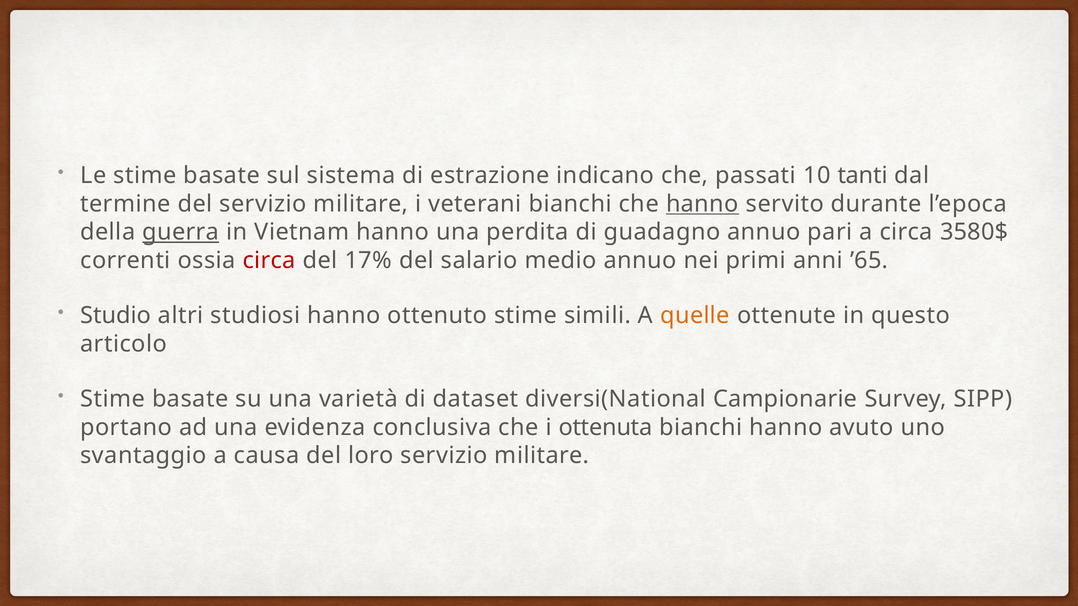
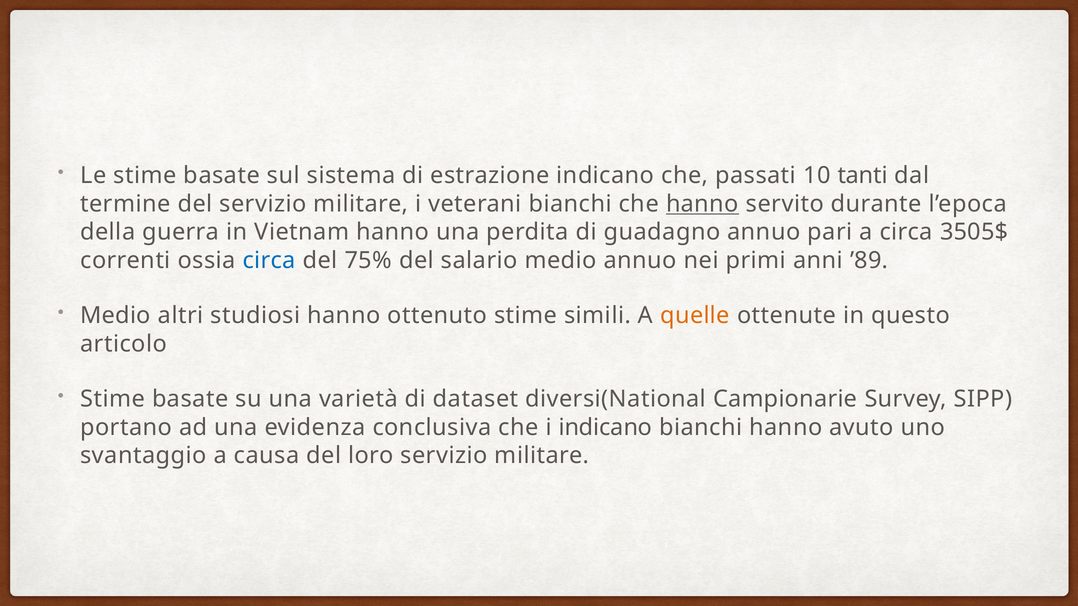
guerra underline: present -> none (181, 232)
3580$: 3580$ -> 3505$ (974, 232)
circa colour: red -> blue (269, 261)
17%: 17% -> 75% (368, 261)
’65: ’65 -> ’89 (869, 261)
Studio: Studio -> Medio (116, 316)
i ottenuta: ottenuta -> indicano (605, 428)
